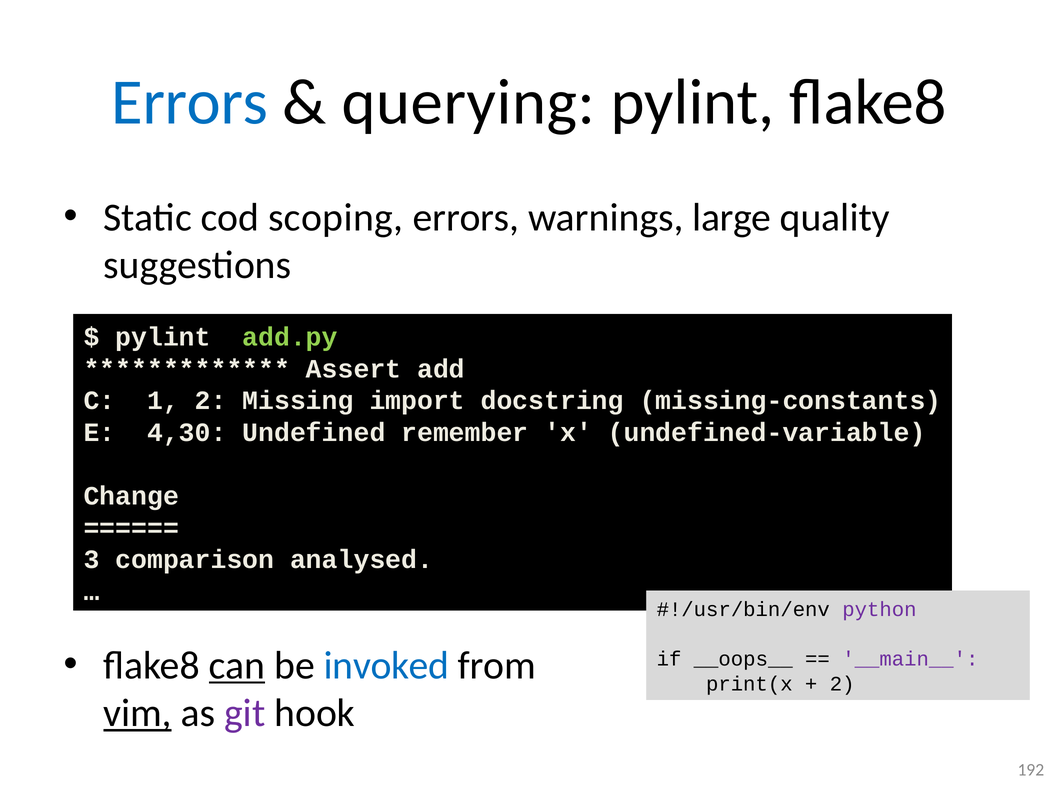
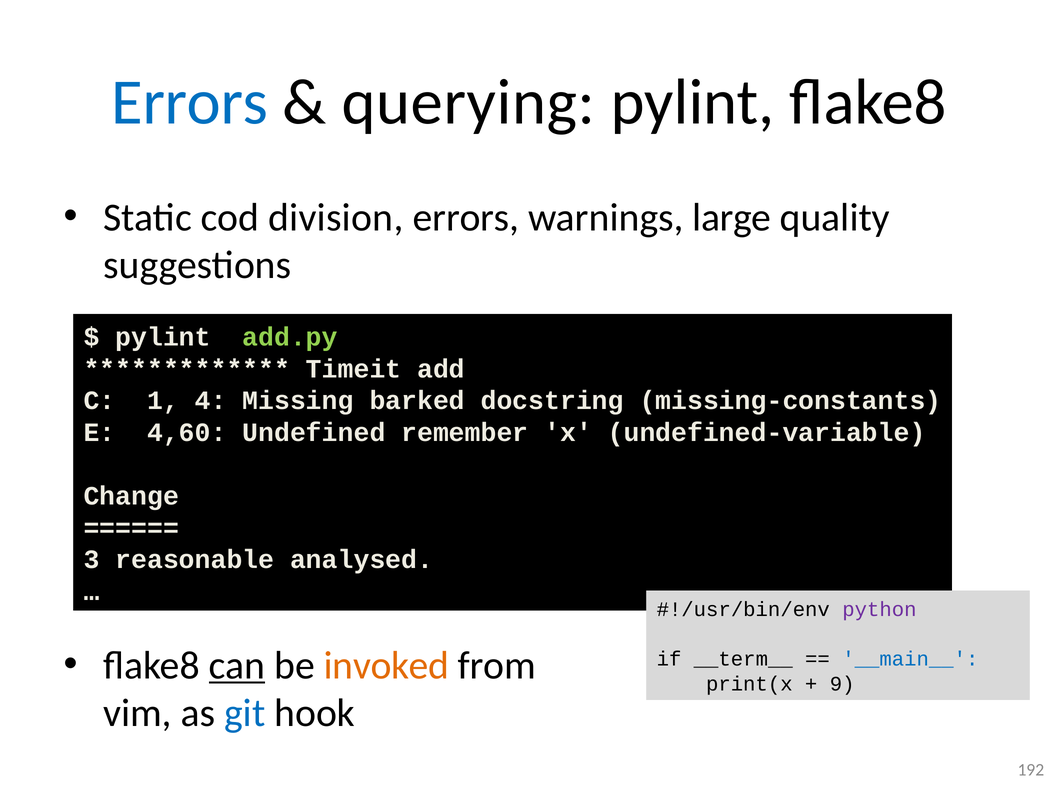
scoping: scoping -> division (336, 217)
Assert: Assert -> Timeit (354, 368)
1 2: 2 -> 4 (211, 400)
import: import -> barked (417, 400)
4,30: 4,30 -> 4,60 (187, 432)
comparison: comparison -> reasonable (195, 559)
invoked colour: blue -> orange (386, 665)
__oops__: __oops__ -> __term__ (743, 658)
__main__ colour: purple -> blue (910, 658)
2: 2 -> 9 (842, 683)
vim underline: present -> none (138, 712)
git colour: purple -> blue (245, 712)
